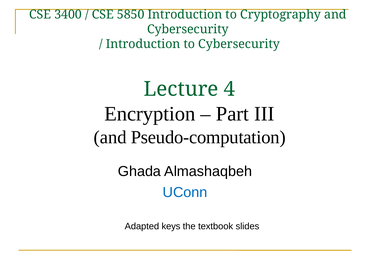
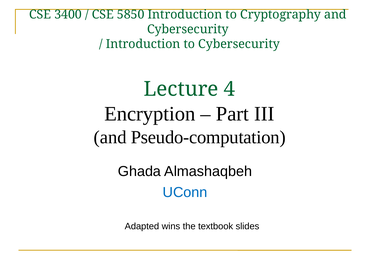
keys: keys -> wins (171, 226)
